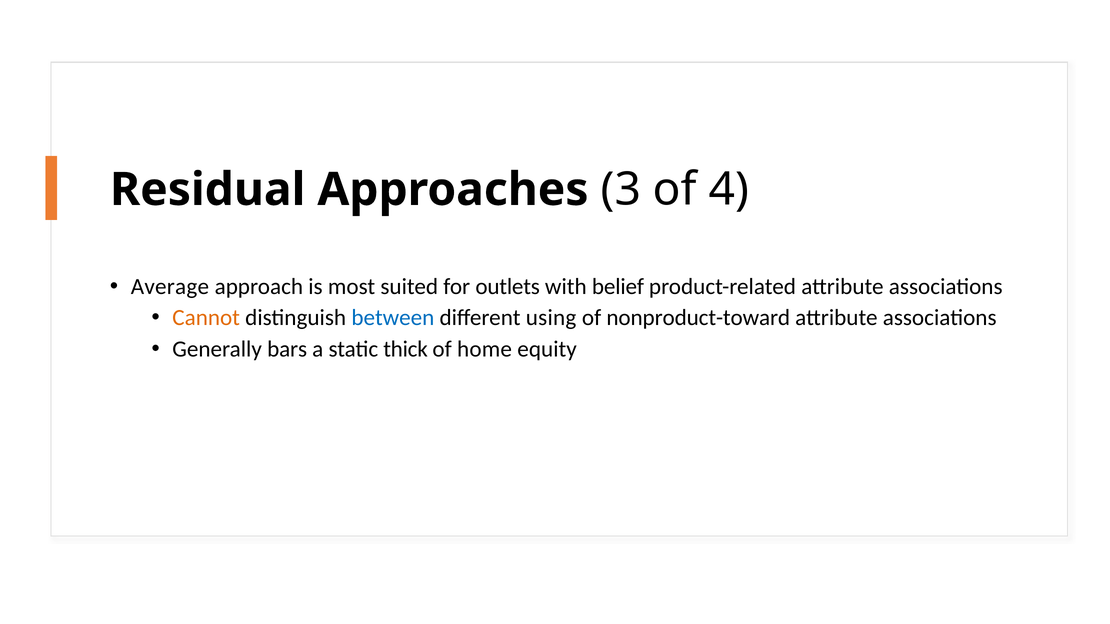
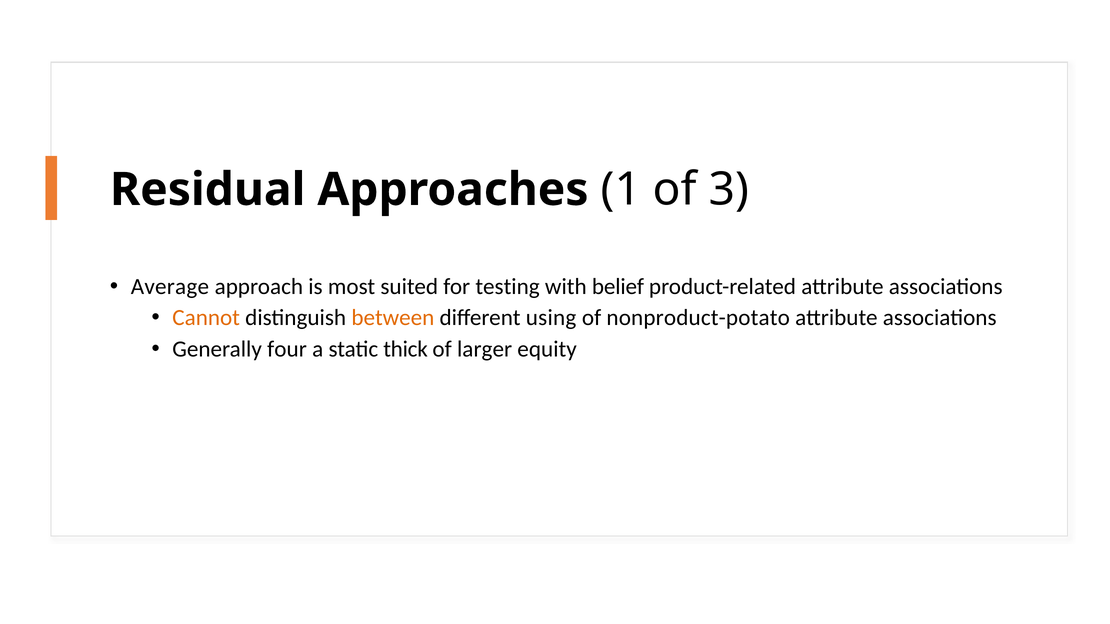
3: 3 -> 1 (621, 190)
4: 4 -> 3 (729, 190)
outlets: outlets -> testing (508, 287)
between colour: blue -> orange (393, 318)
nonproduct-toward: nonproduct-toward -> nonproduct-potato (698, 318)
bars: bars -> four (287, 349)
home: home -> larger (485, 349)
